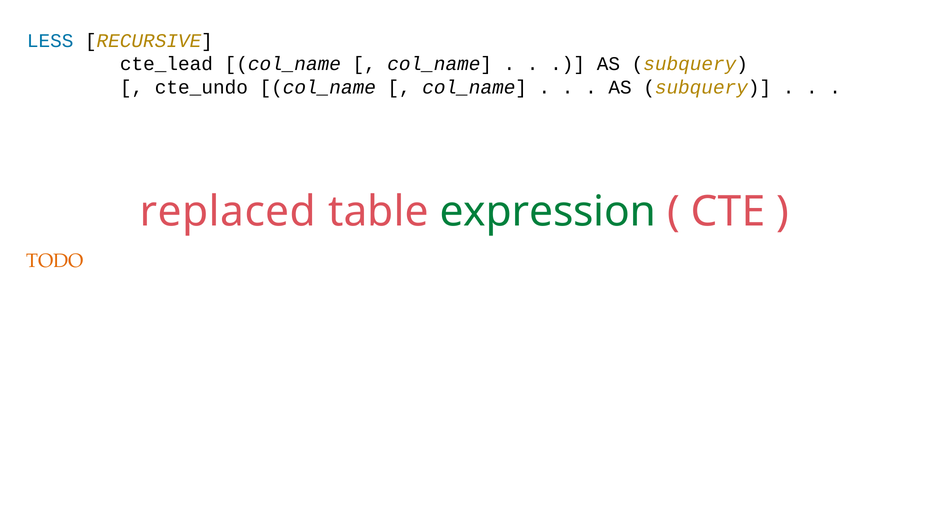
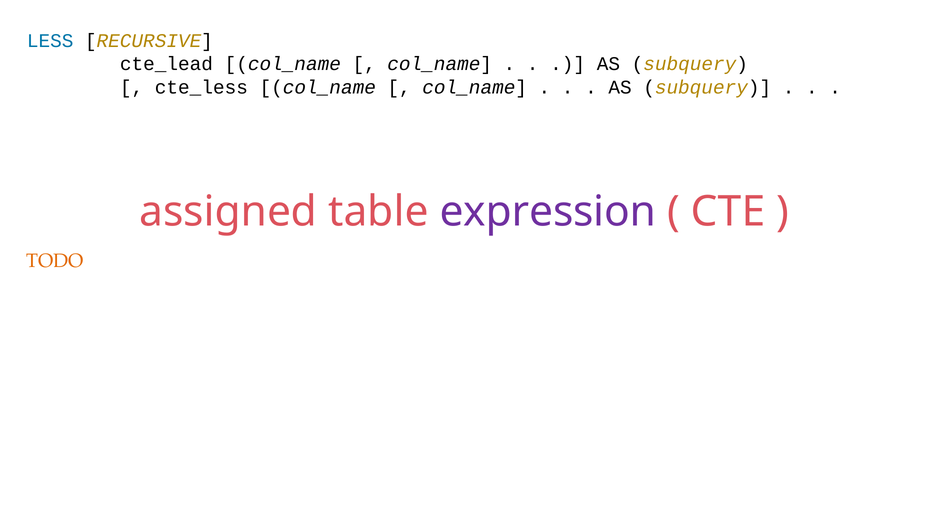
cte_undo: cte_undo -> cte_less (201, 87)
replaced: replaced -> assigned (228, 212)
expression colour: green -> purple (548, 212)
